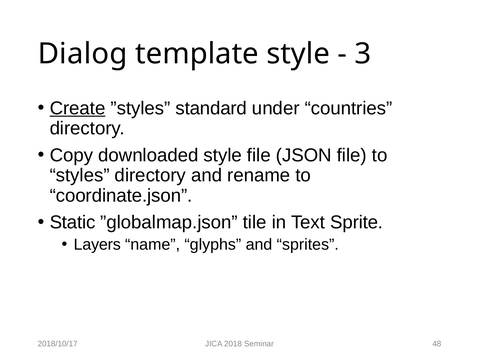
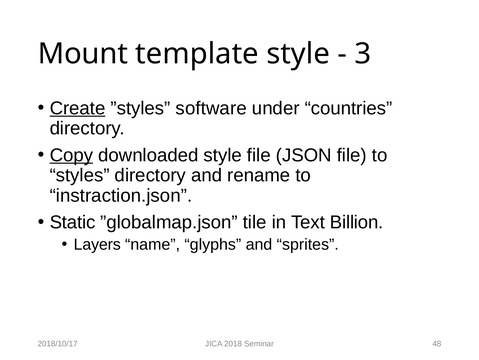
Dialog: Dialog -> Mount (83, 54)
standard: standard -> software (211, 108)
Copy underline: none -> present (71, 155)
coordinate.json: coordinate.json -> instraction.json (121, 195)
Sprite: Sprite -> Billion (357, 222)
